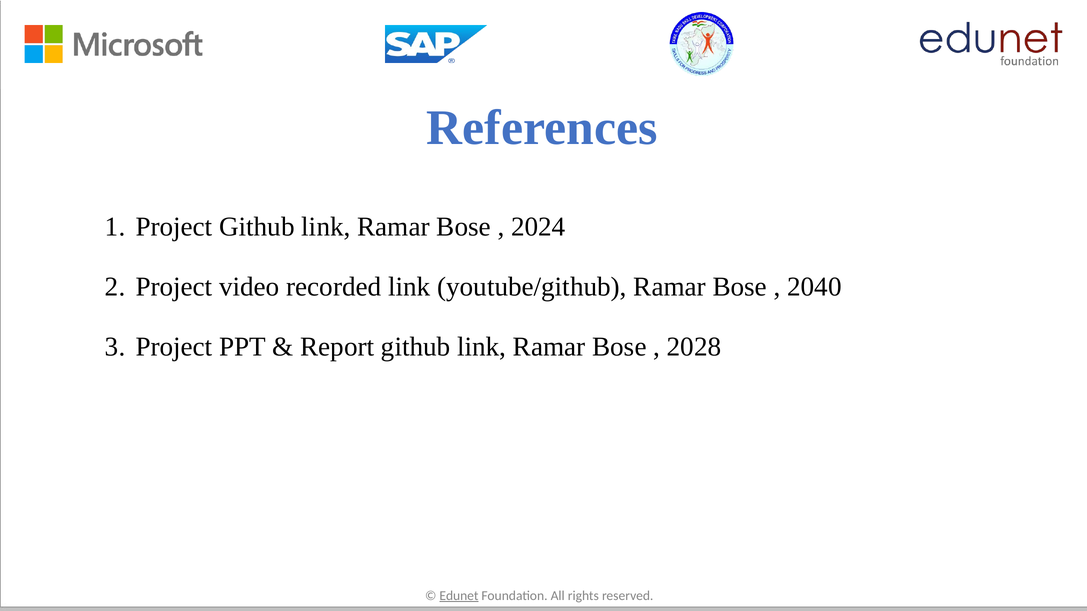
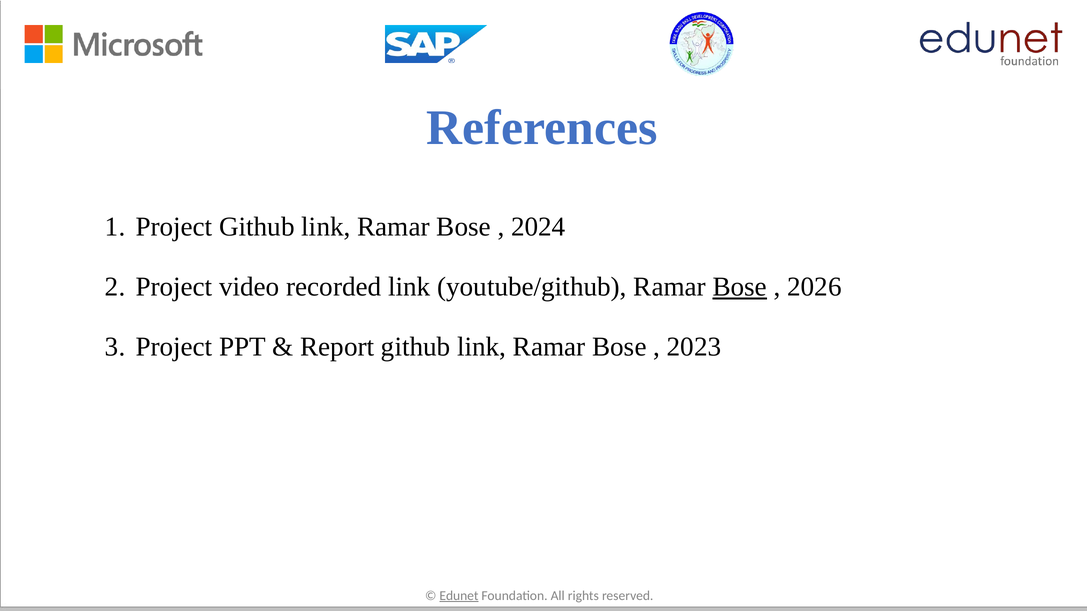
Bose underline: none -> present (740, 287)
2040: 2040 -> 2026 (814, 287)
2028: 2028 -> 2023 (694, 347)
